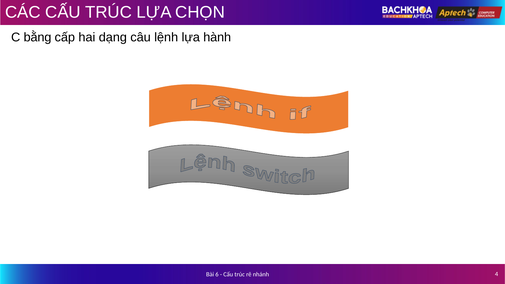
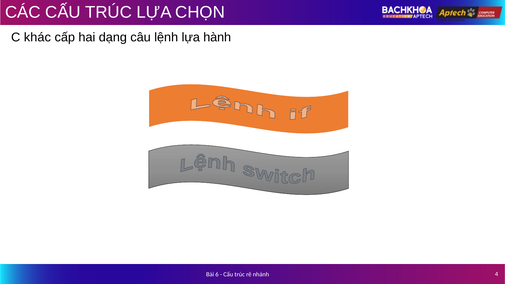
bằng: bằng -> khác (37, 37)
